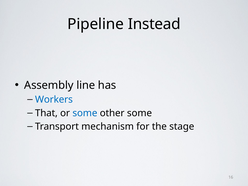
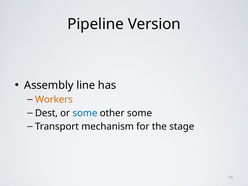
Instead: Instead -> Version (154, 24)
Workers colour: blue -> orange (54, 100)
That: That -> Dest (46, 113)
